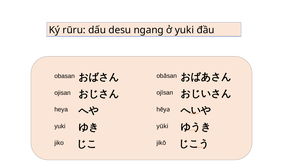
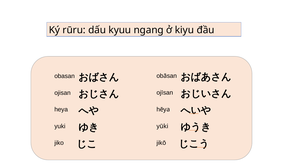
desu: desu -> kyuu (120, 30)
ở yuki: yuki -> kiyu (184, 30)
